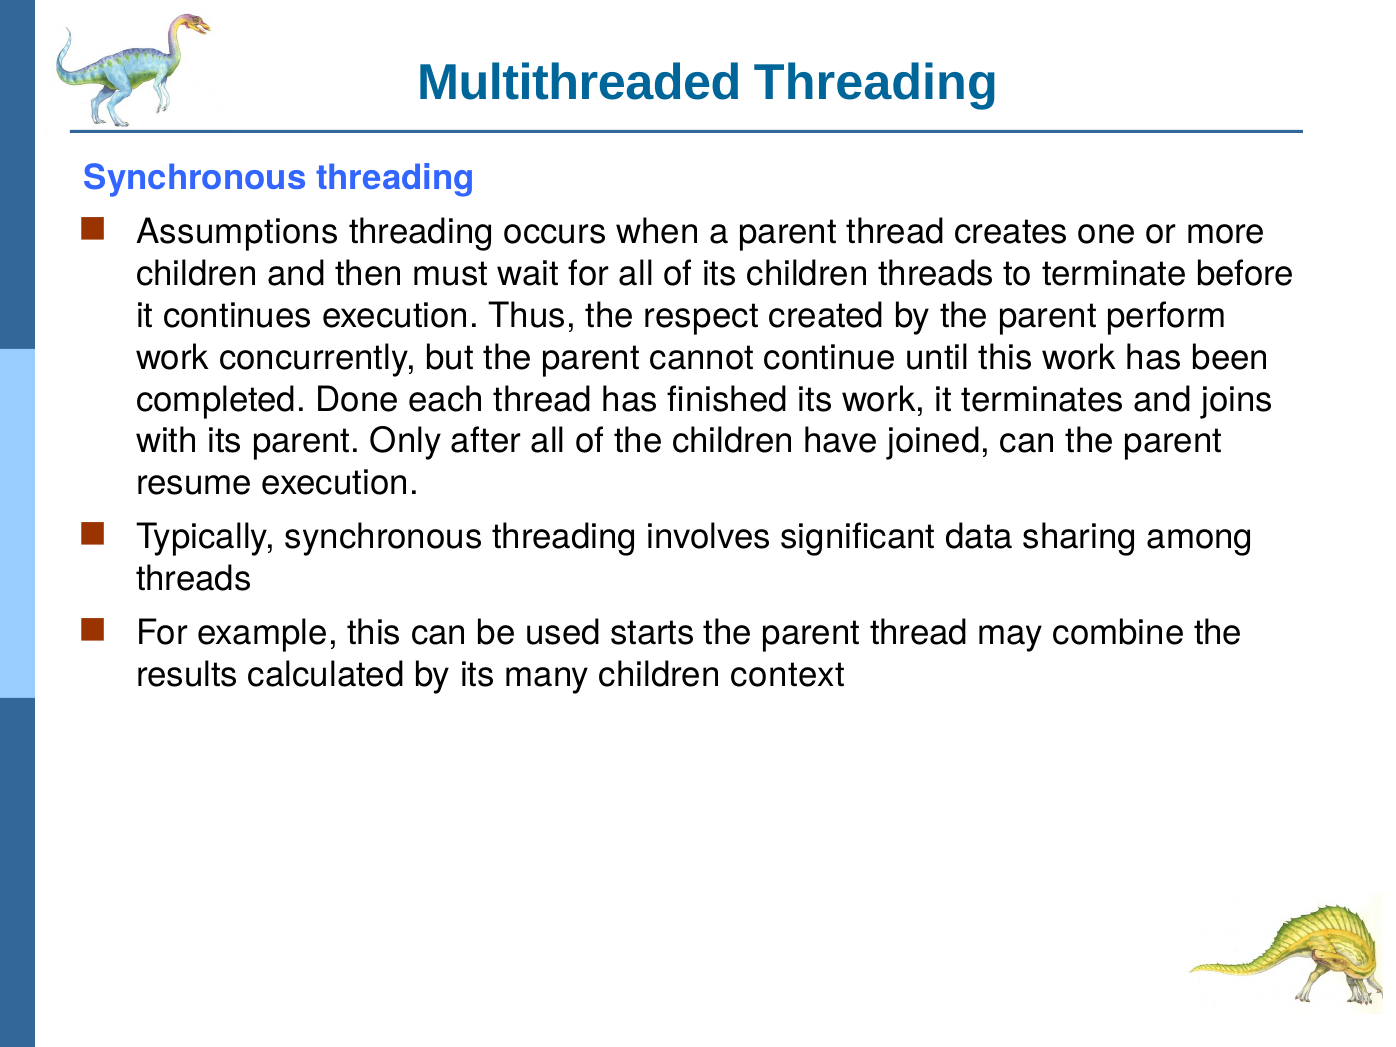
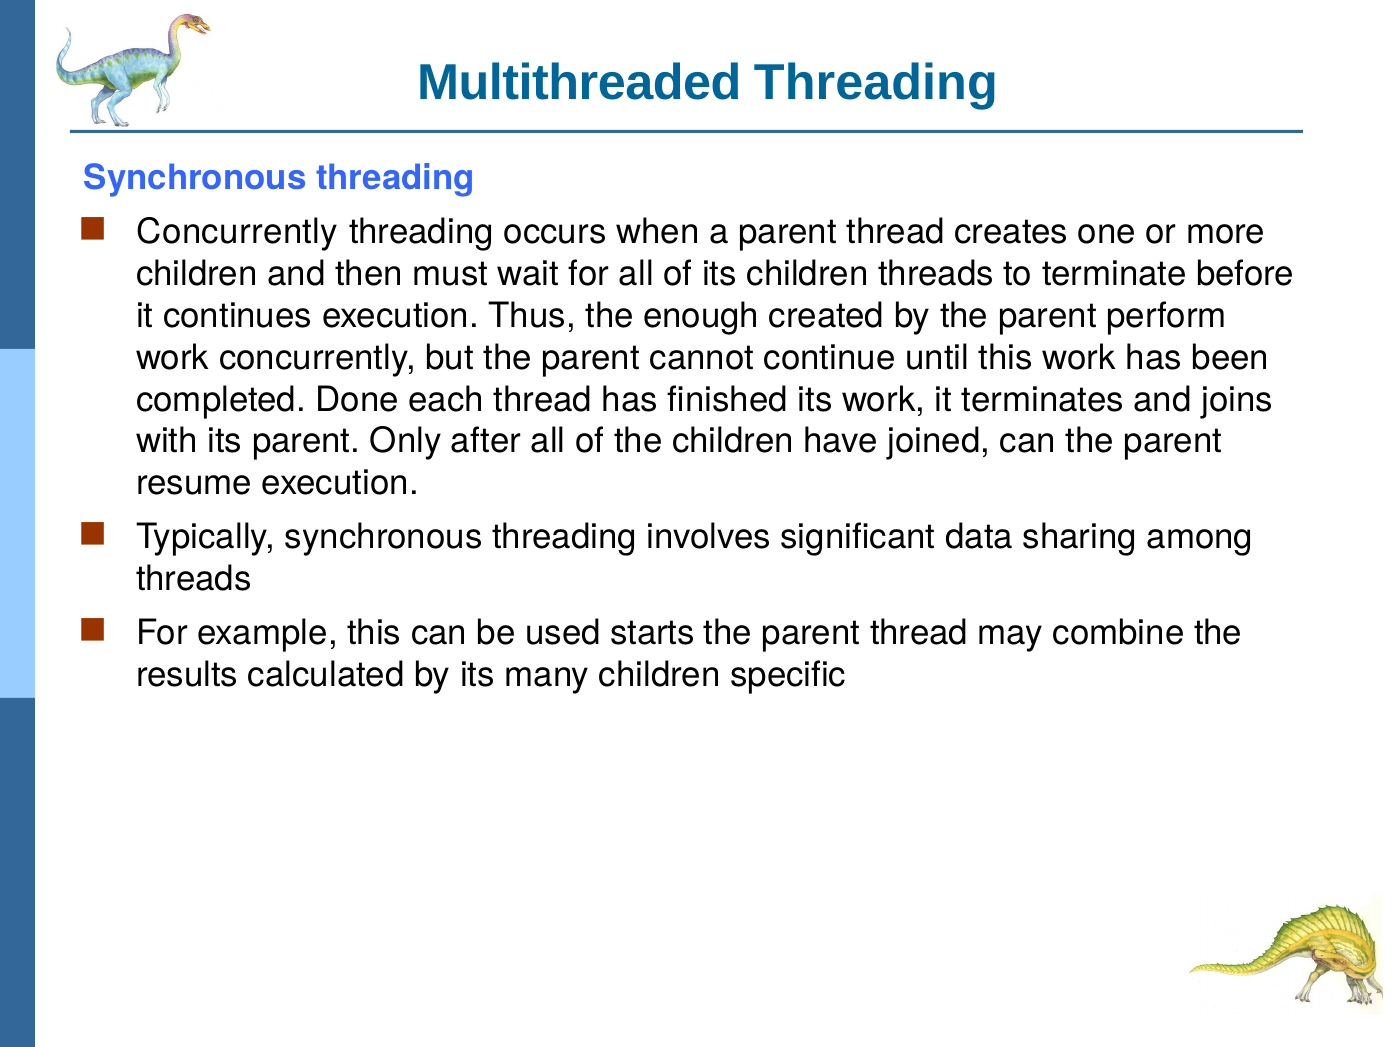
Assumptions: Assumptions -> Concurrently (238, 232)
respect: respect -> enough (701, 316)
context: context -> specific (788, 675)
